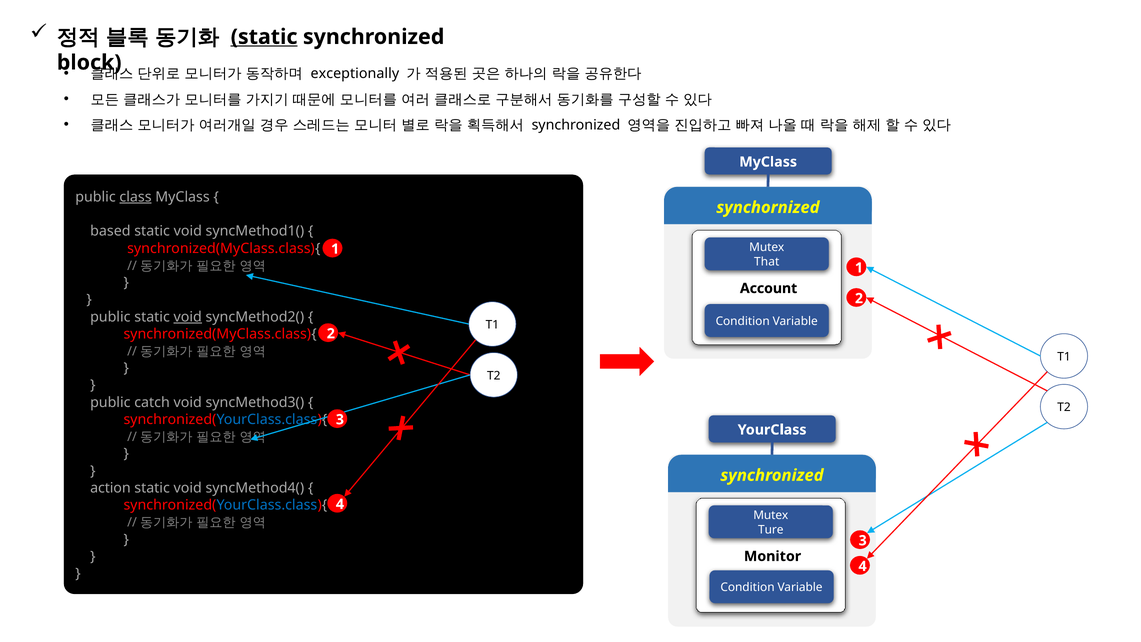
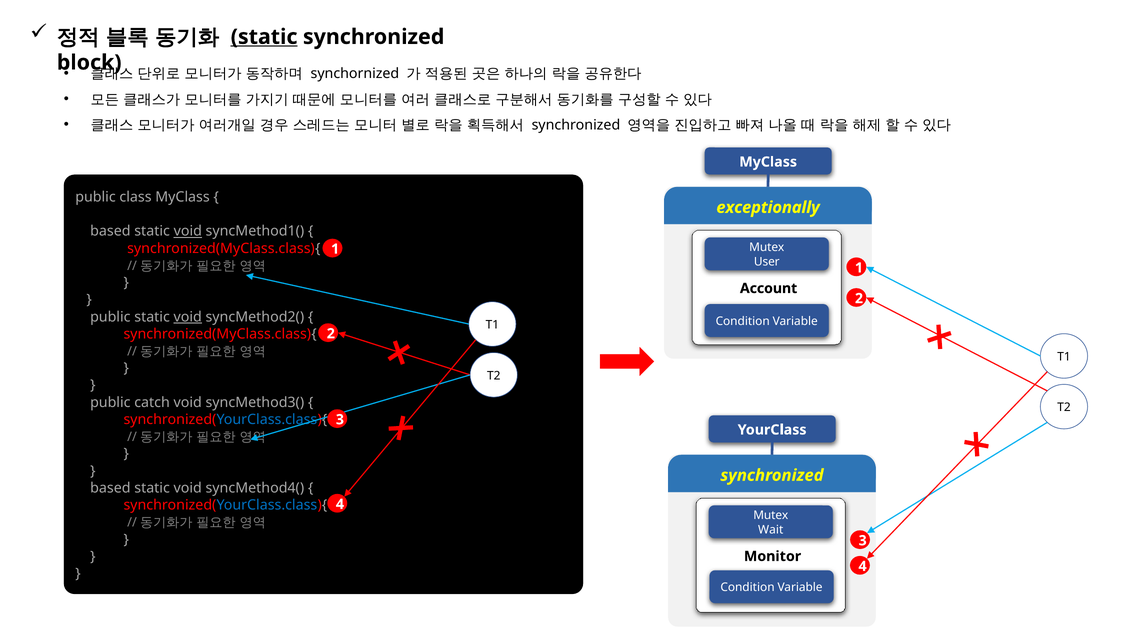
exceptionally: exceptionally -> synchornized (355, 74)
class underline: present -> none (136, 197)
synchornized: synchornized -> exceptionally (768, 207)
void underline: none -> present (188, 231)
That: That -> User (767, 262)
action: action -> based (110, 488)
Ture: Ture -> Wait (771, 530)
